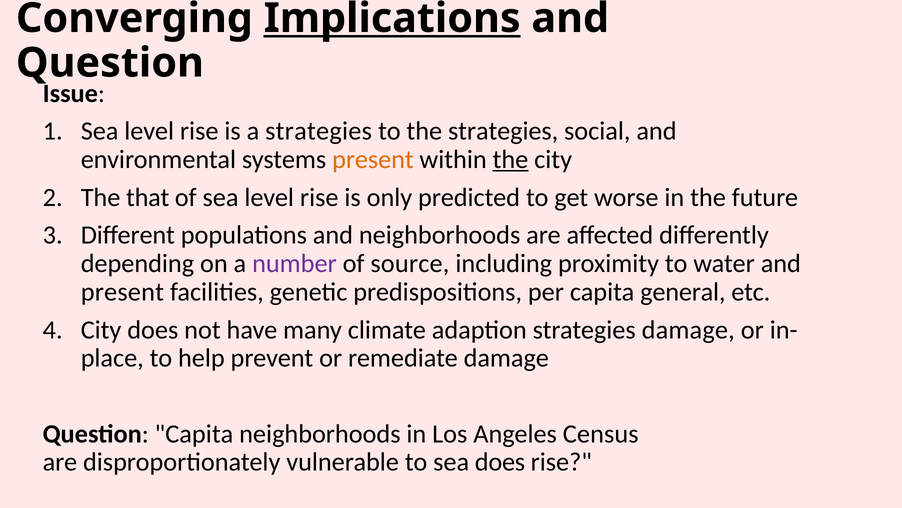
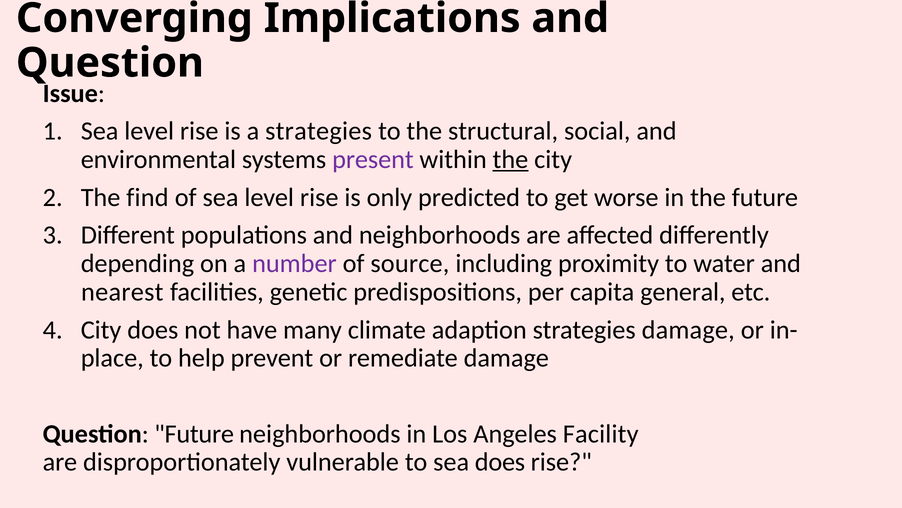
Implications underline: present -> none (392, 18)
the strategies: strategies -> structural (503, 131)
present colour: orange -> purple (373, 159)
that: that -> find (147, 197)
present: present -> nearest (122, 292)
Question Capita: Capita -> Future (194, 433)
Census: Census -> Facility (601, 433)
